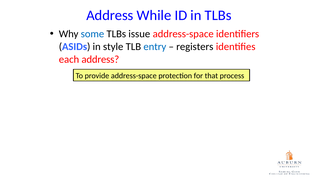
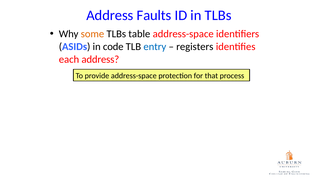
While: While -> Faults (154, 15)
some colour: blue -> orange (92, 34)
issue: issue -> table (139, 34)
style: style -> code (113, 47)
